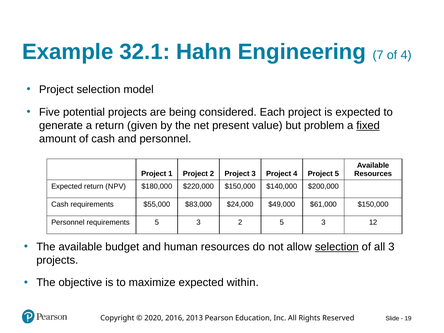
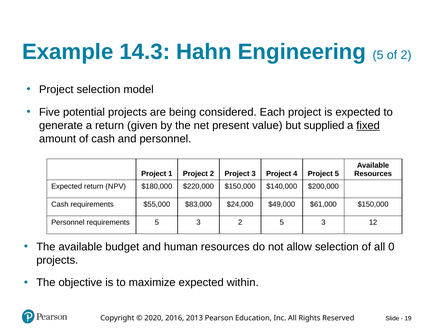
32.1: 32.1 -> 14.3 (145, 52)
Engineering 7: 7 -> 5 (378, 55)
of 4: 4 -> 2 (406, 55)
problem: problem -> supplied (324, 125)
selection underline: present -> none (337, 247)
all 3: 3 -> 0 (391, 247)
